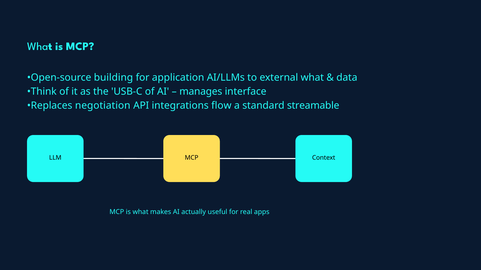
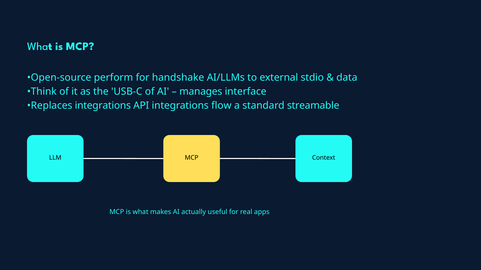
building: building -> perform (113, 78)
application: application -> handshake (178, 78)
external what: what -> stdio (312, 78)
Replaces negotiation: negotiation -> integrations (103, 106)
